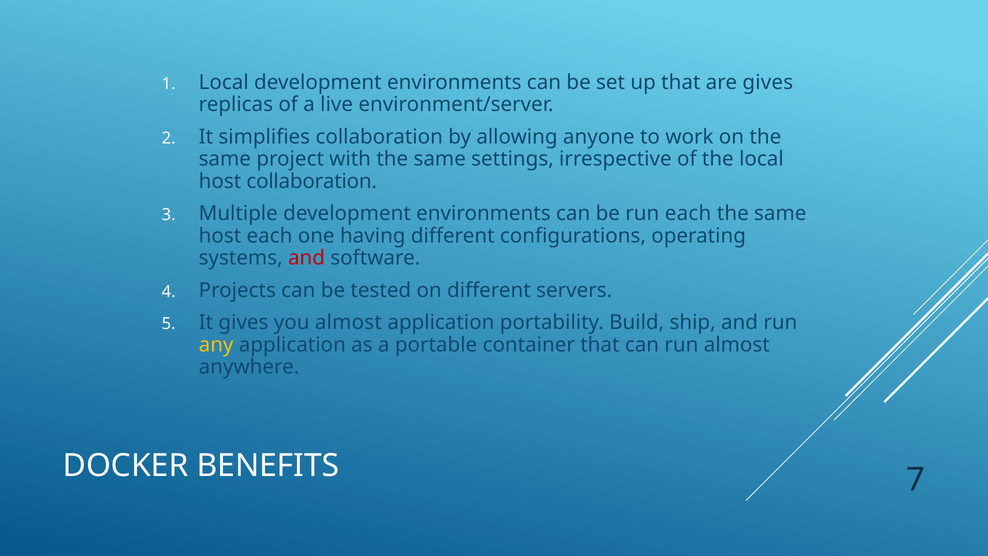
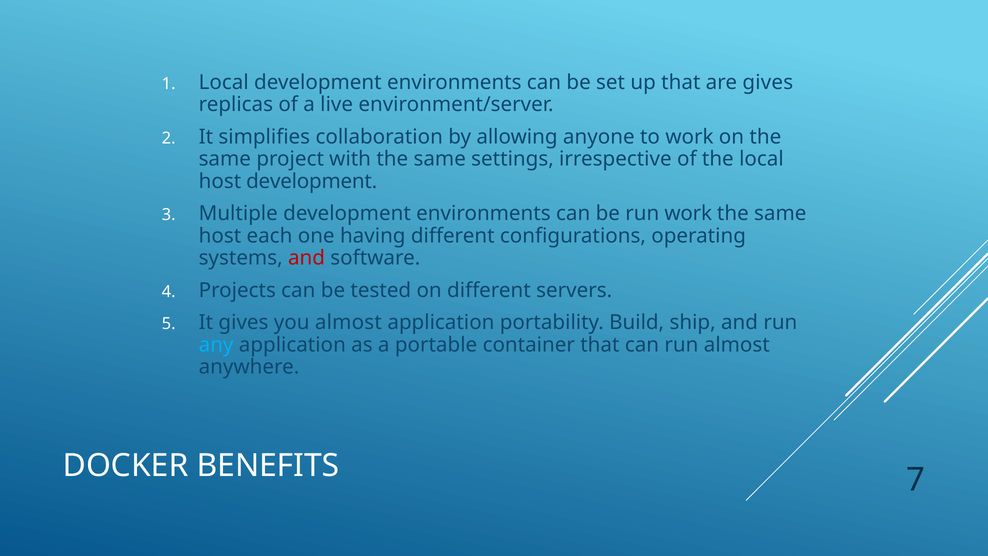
host collaboration: collaboration -> development (312, 181)
run each: each -> work (688, 213)
any colour: yellow -> light blue (216, 345)
